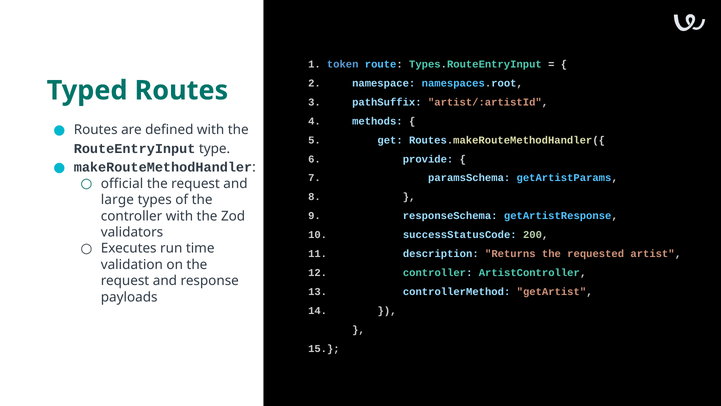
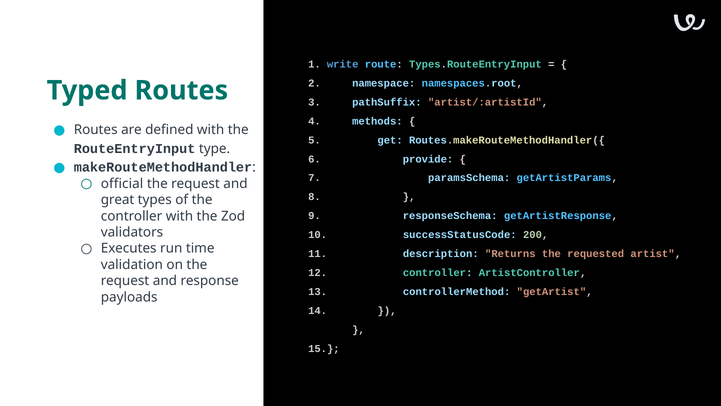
token: token -> write (343, 64)
large: large -> great (118, 200)
